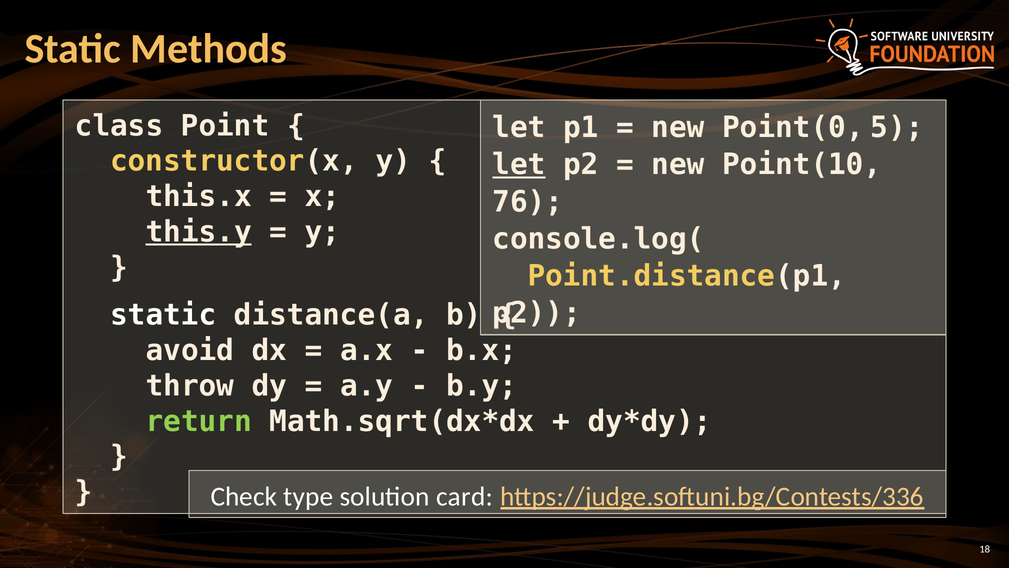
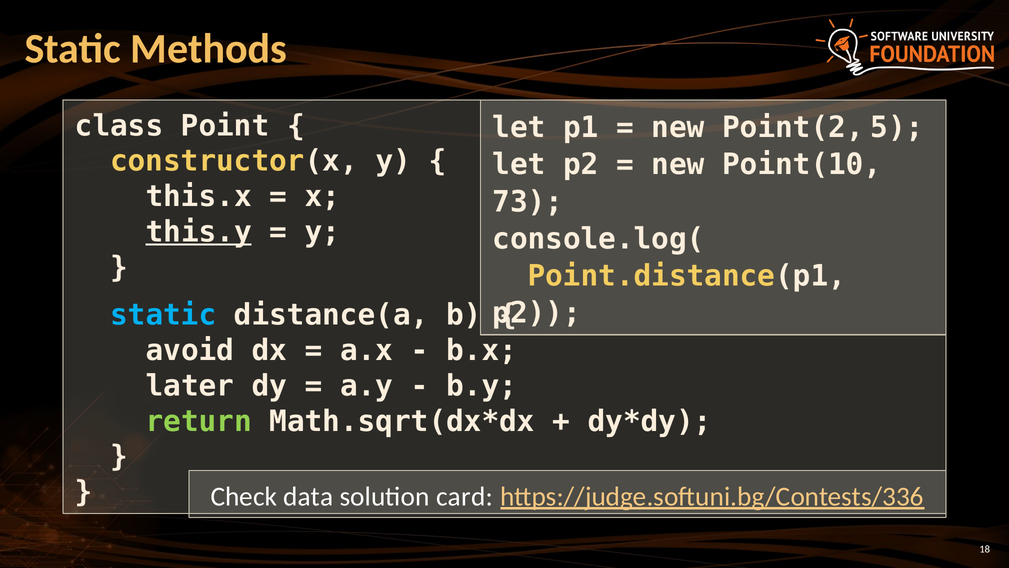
Point(0: Point(0 -> Point(2 (793, 128)
let underline: present -> none (519, 165)
76: 76 -> 73 (528, 202)
static colour: white -> light blue (163, 315)
throw: throw -> later (190, 386)
type: type -> data (308, 496)
